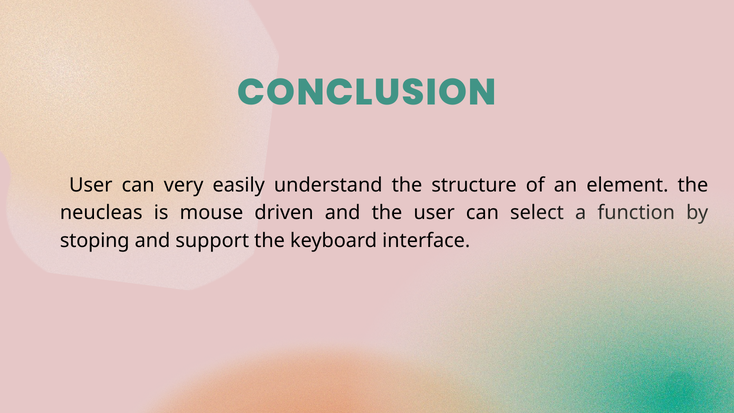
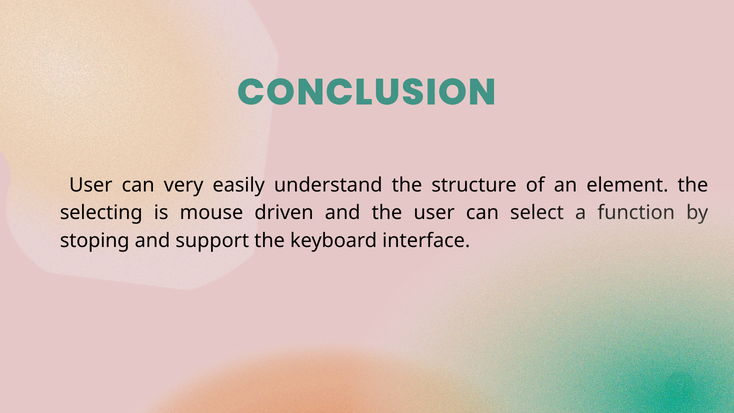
neucleas: neucleas -> selecting (101, 213)
